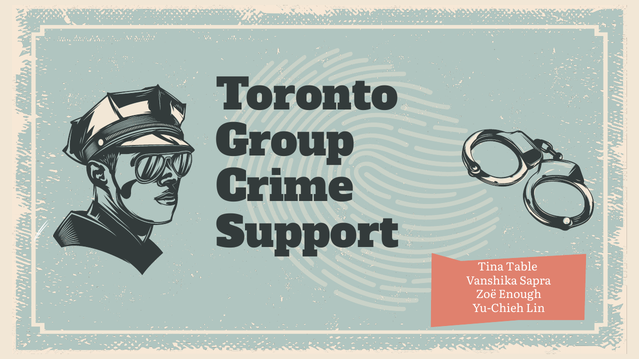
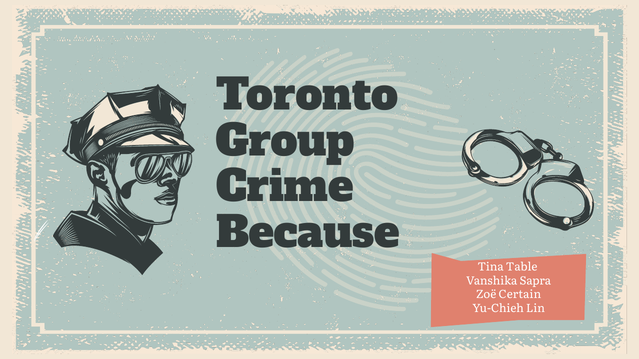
Support: Support -> Because (308, 234)
Enough: Enough -> Certain (520, 295)
